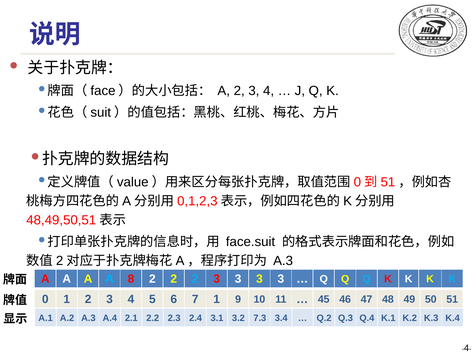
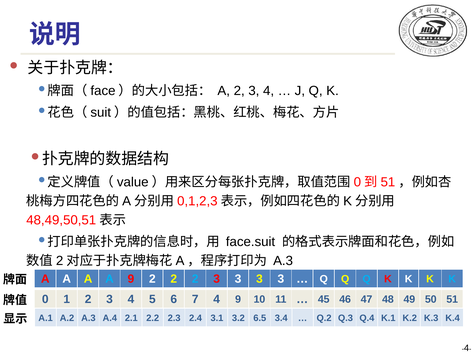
A 8: 8 -> 9 (131, 279)
7 1: 1 -> 4 (217, 299)
7.3: 7.3 -> 6.5 (260, 318)
